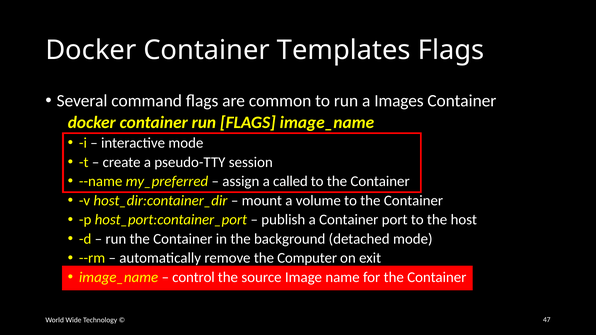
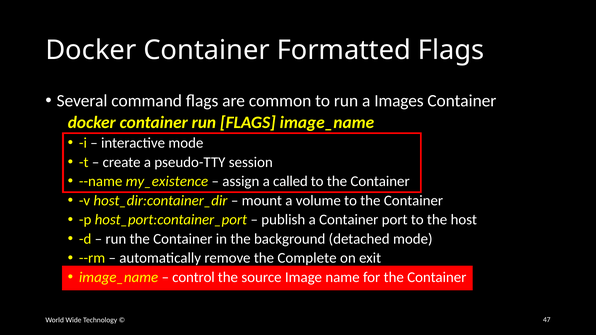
Templates: Templates -> Formatted (344, 50)
my_preferred: my_preferred -> my_existence (167, 181)
Computer: Computer -> Complete (307, 258)
